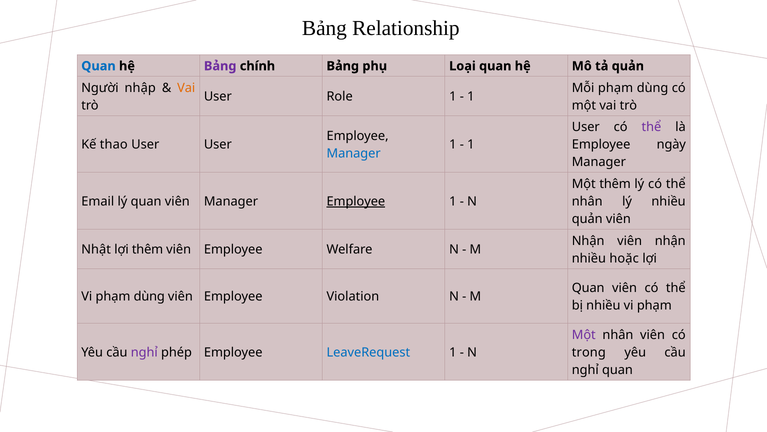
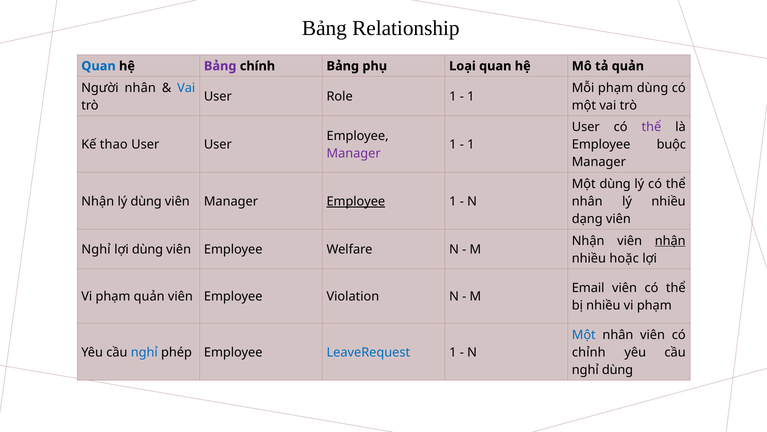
Người nhập: nhập -> nhân (140, 88)
Vai colour: orange -> blue (186, 88)
ngày: ngày -> buộc (671, 144)
Manager colour: blue -> purple (354, 153)
Một thêm: thêm -> dùng (615, 184)
Email: Email -> Nhận (98, 201)
lý quan: quan -> dùng (146, 201)
quản: quản -> dạng (587, 219)
nhận underline: none -> present (670, 240)
Nhật: Nhật -> Nghỉ (96, 249)
lợi thêm: thêm -> dùng (148, 249)
Quan: Quan -> Email (588, 288)
Vi phạm dùng: dùng -> quản (149, 296)
Một colour: purple -> blue (584, 335)
nghỉ colour: purple -> blue (144, 352)
trong: trong -> chỉnh (589, 352)
nghỉ quan: quan -> dùng (618, 369)
